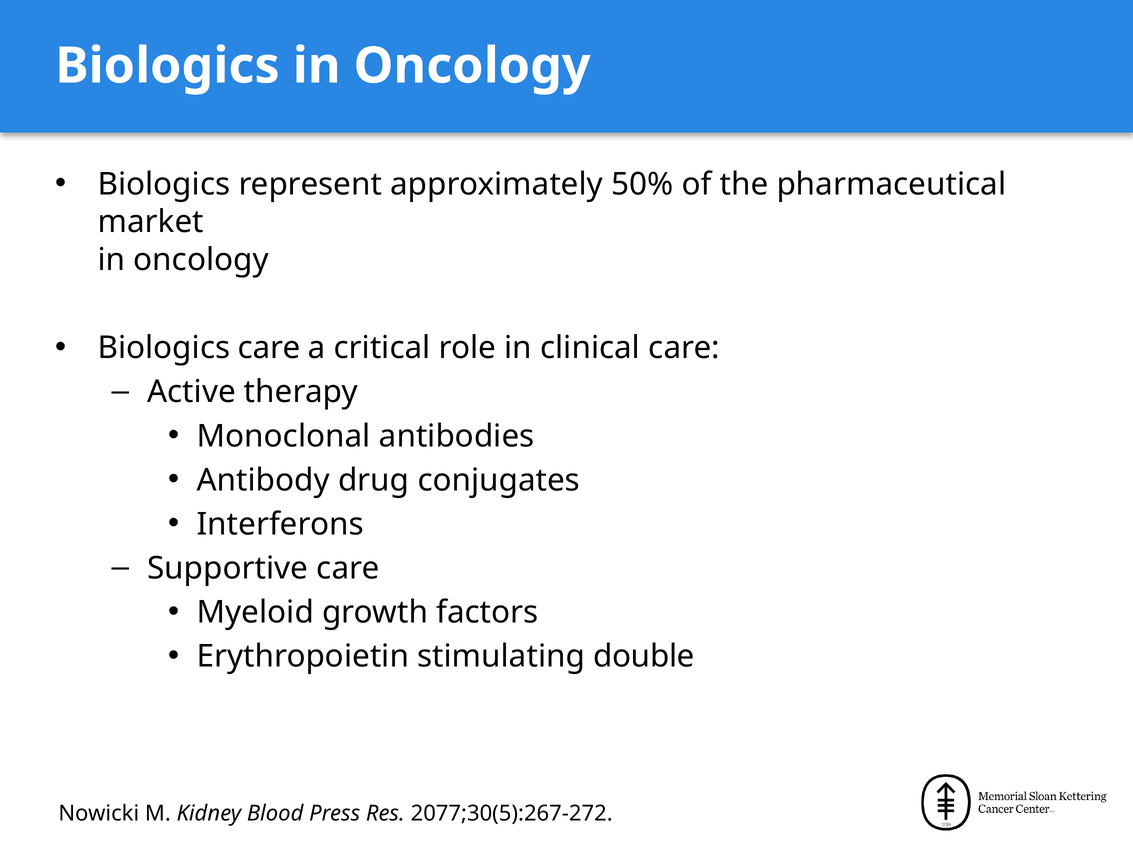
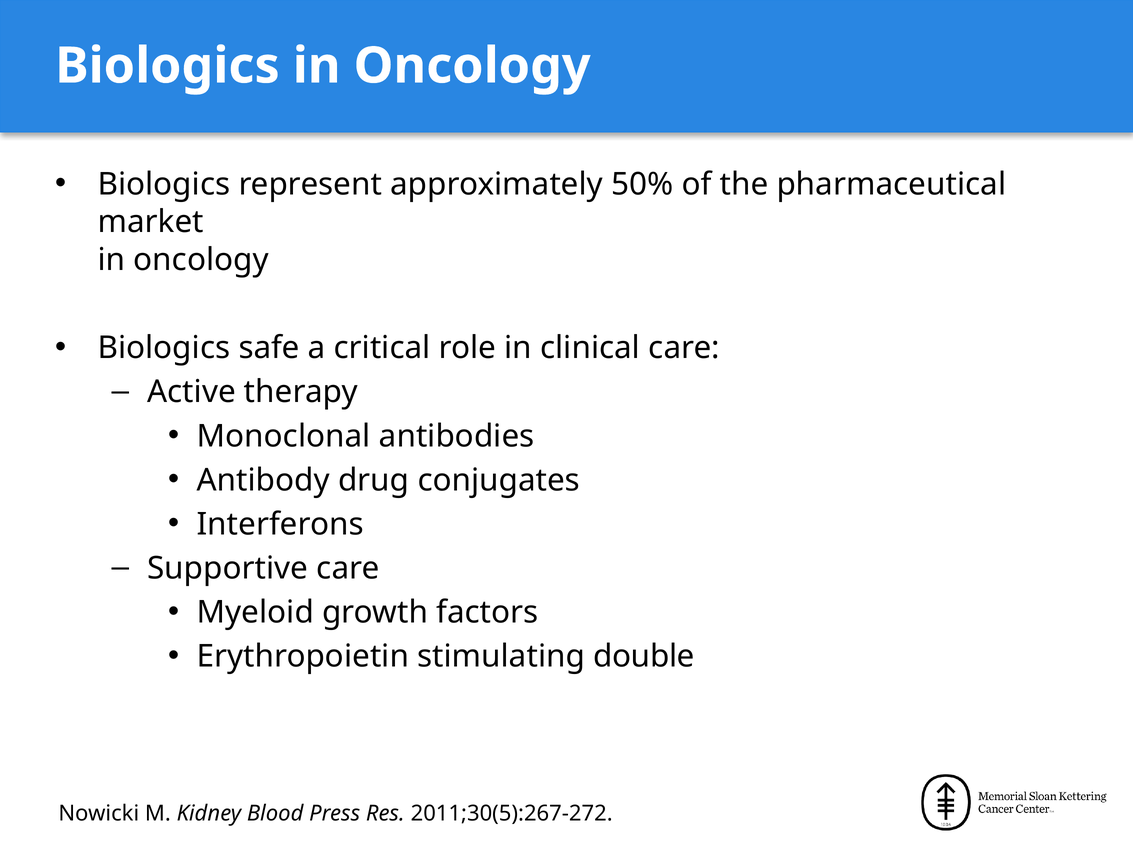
Biologics care: care -> safe (269, 348)
2077;30(5):267-272: 2077;30(5):267-272 -> 2011;30(5):267-272 (512, 813)
